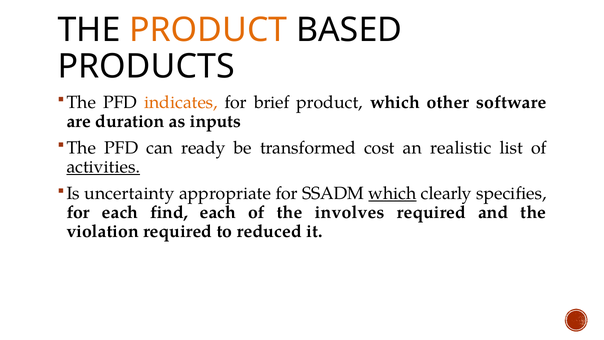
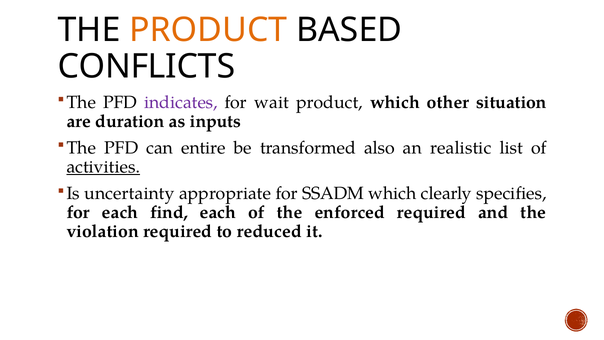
PRODUCTS: PRODUCTS -> CONFLICTS (146, 67)
indicates colour: orange -> purple (181, 102)
brief: brief -> wait (272, 102)
software: software -> situation (511, 102)
ready: ready -> entire (203, 148)
cost: cost -> also (379, 148)
which underline: present -> none (392, 193)
involves: involves -> enforced (350, 212)
